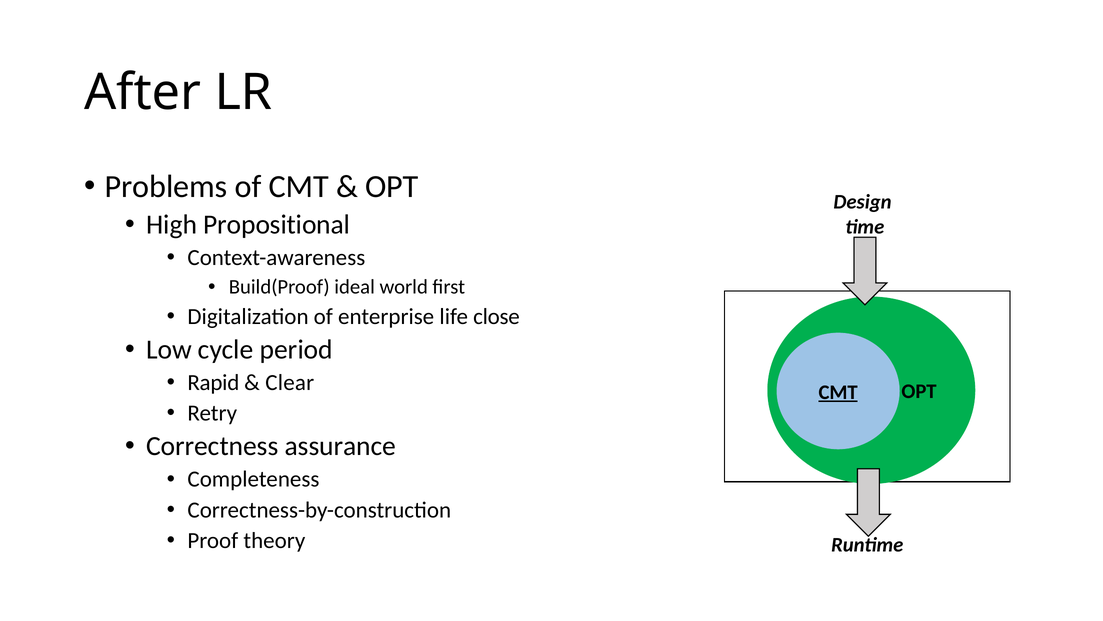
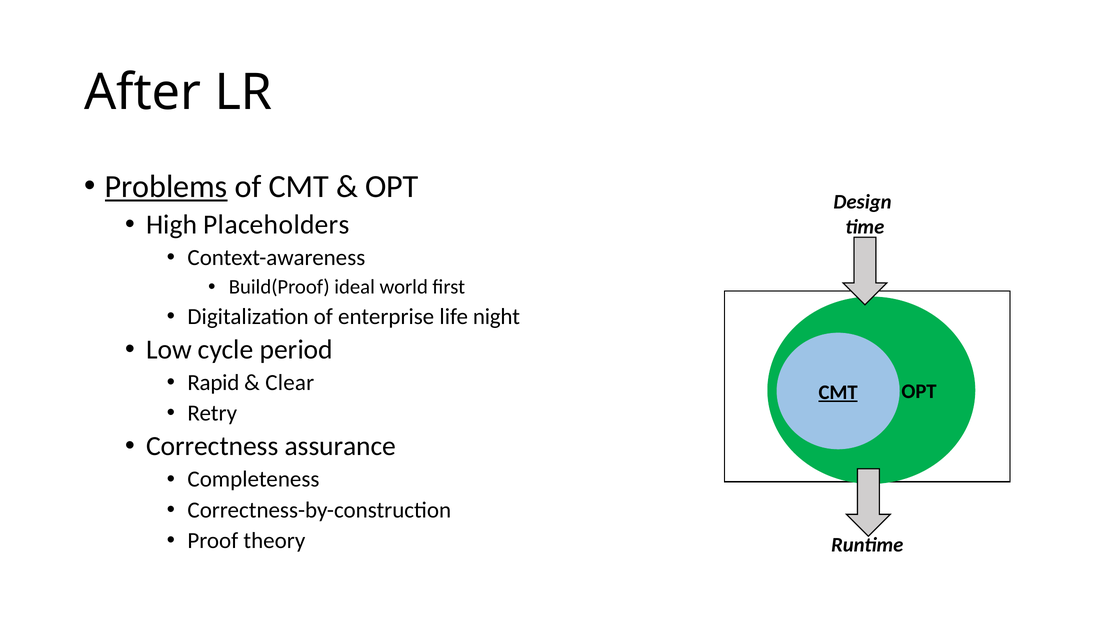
Problems underline: none -> present (166, 186)
Propositional: Propositional -> Placeholders (276, 224)
close: close -> night (496, 316)
